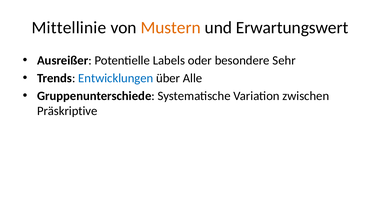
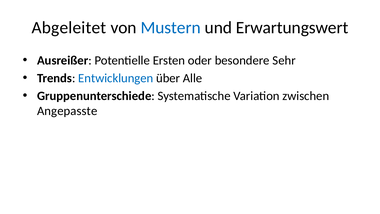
Mittellinie: Mittellinie -> Abgeleitet (69, 28)
Mustern colour: orange -> blue (171, 28)
Labels: Labels -> Ersten (169, 60)
Präskriptive: Präskriptive -> Angepasste (67, 111)
